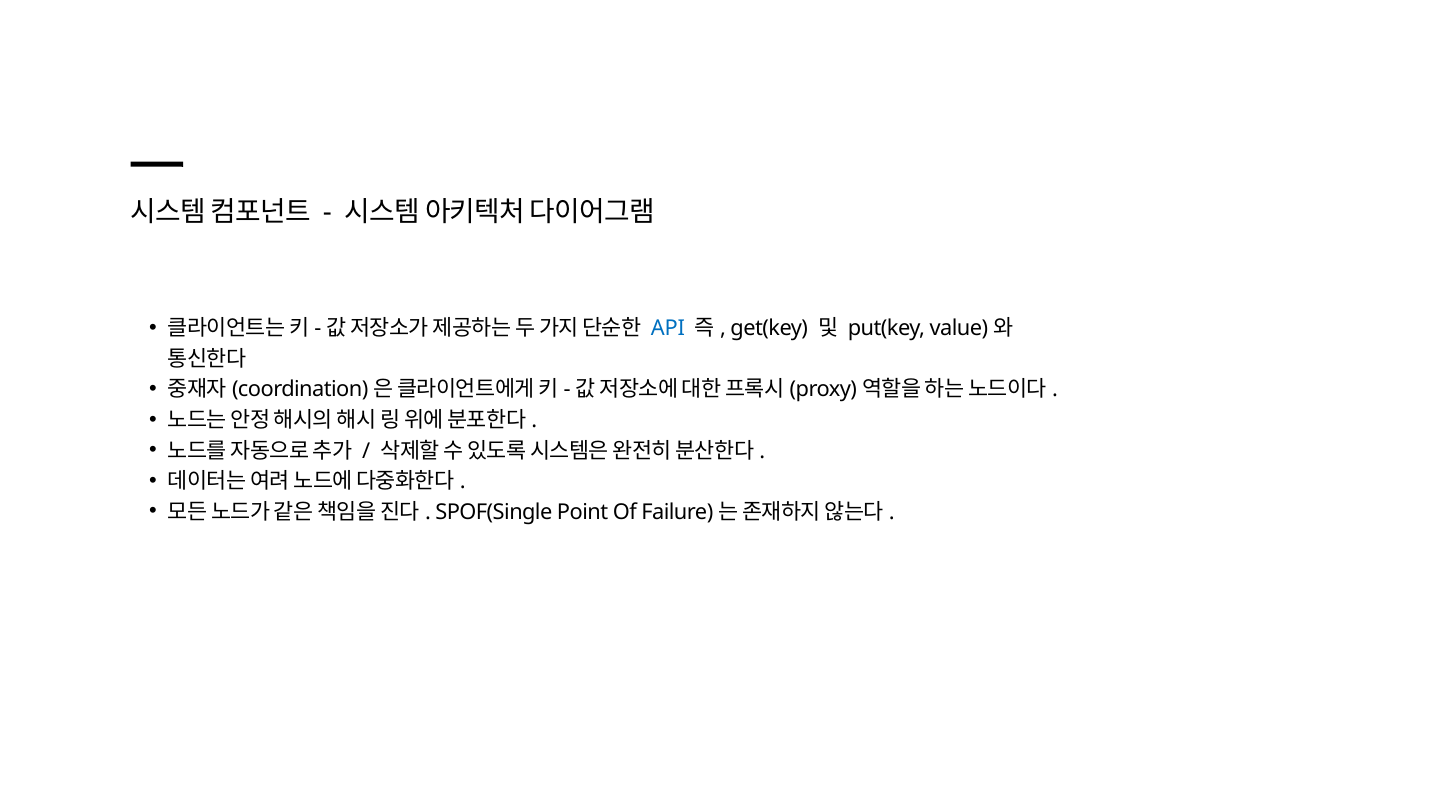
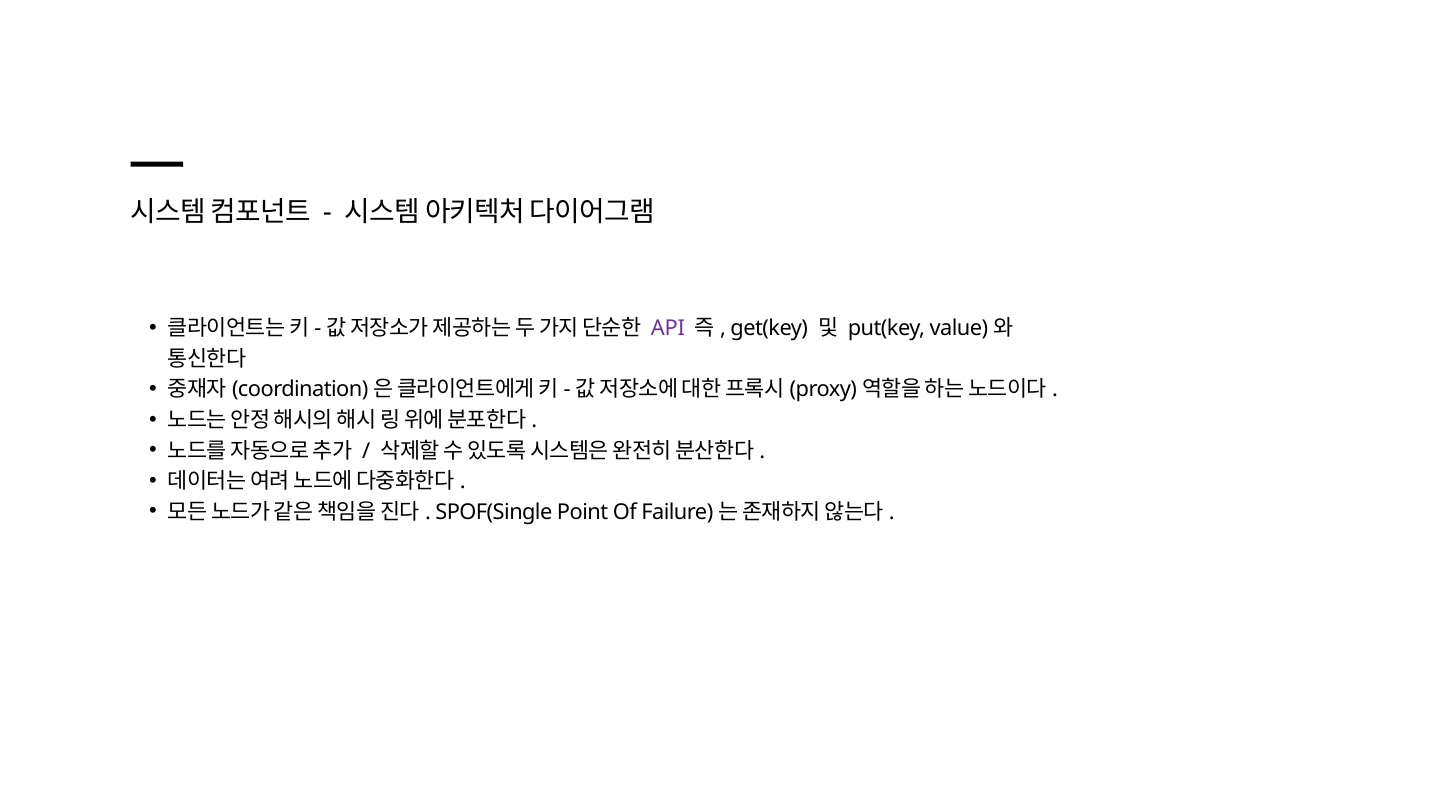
API colour: blue -> purple (668, 329)
